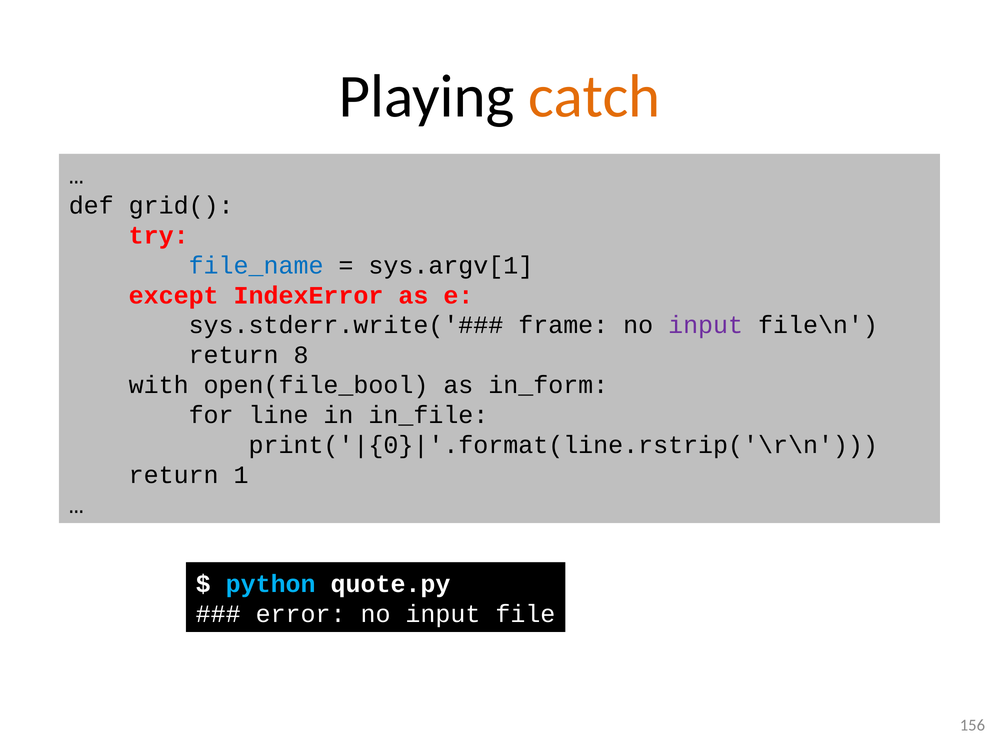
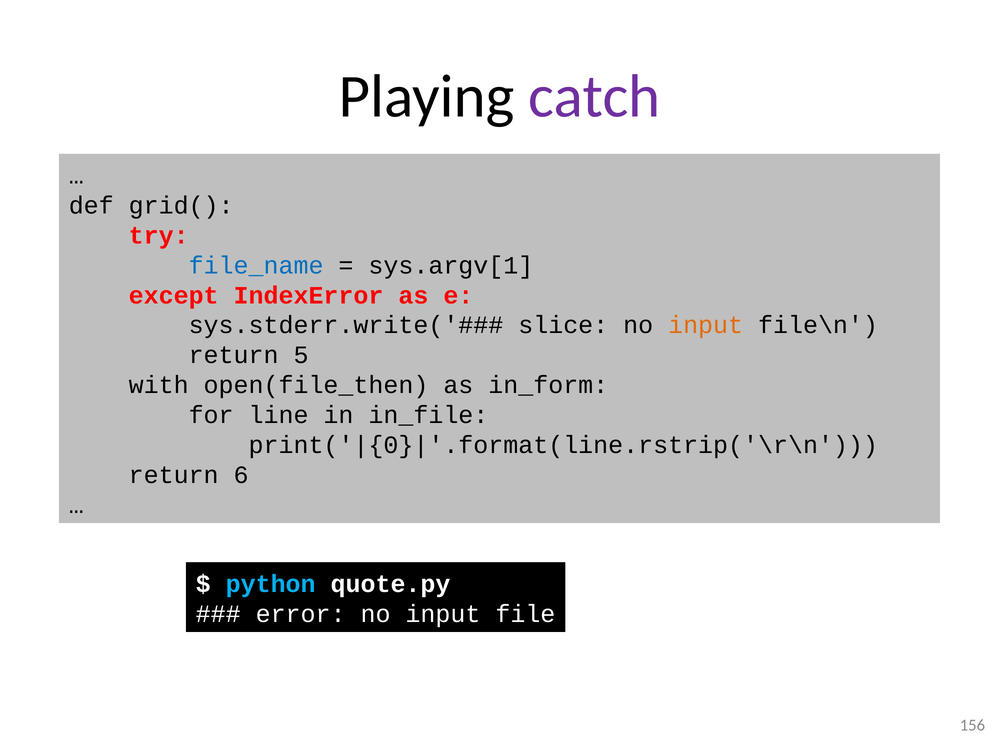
catch colour: orange -> purple (594, 97)
frame: frame -> slice (563, 325)
input colour: purple -> orange (706, 325)
8: 8 -> 5 (301, 355)
open(file_bool: open(file_bool -> open(file_then (316, 385)
1: 1 -> 6 (241, 475)
